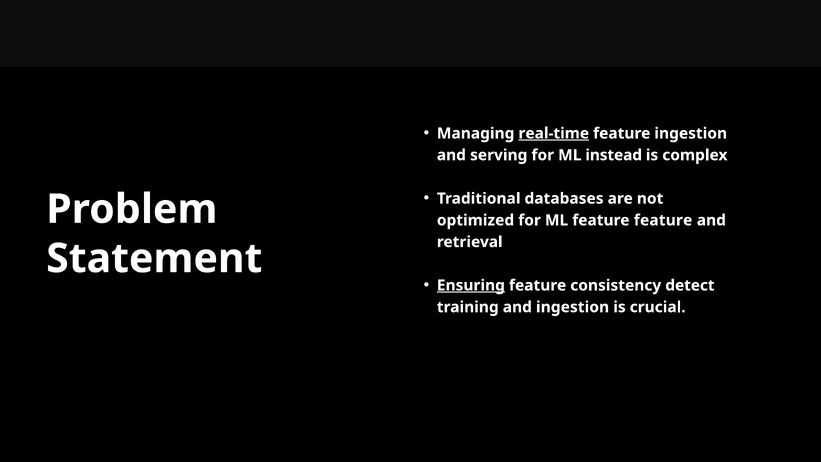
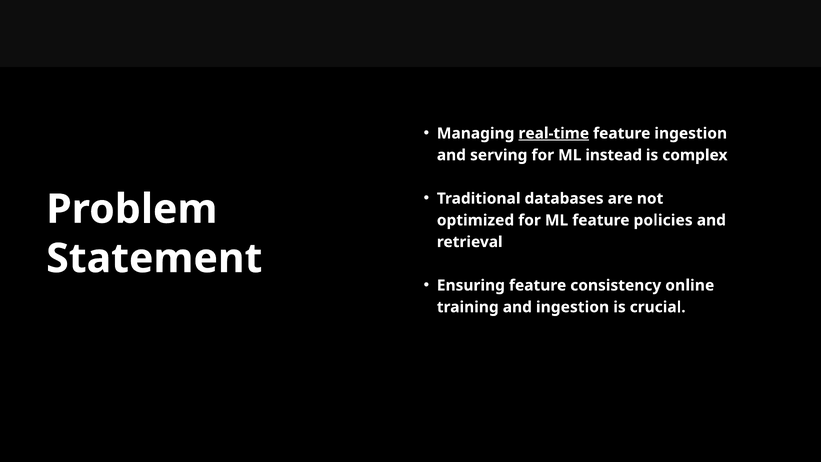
feature feature: feature -> policies (663, 220)
Ensuring underline: present -> none (471, 285)
detect: detect -> online (690, 285)
